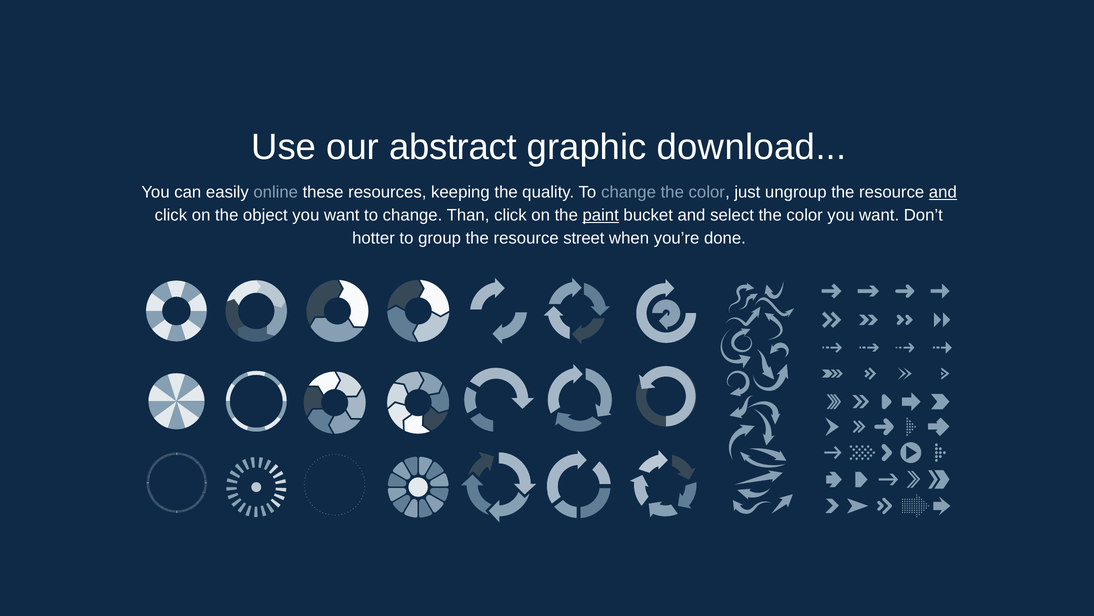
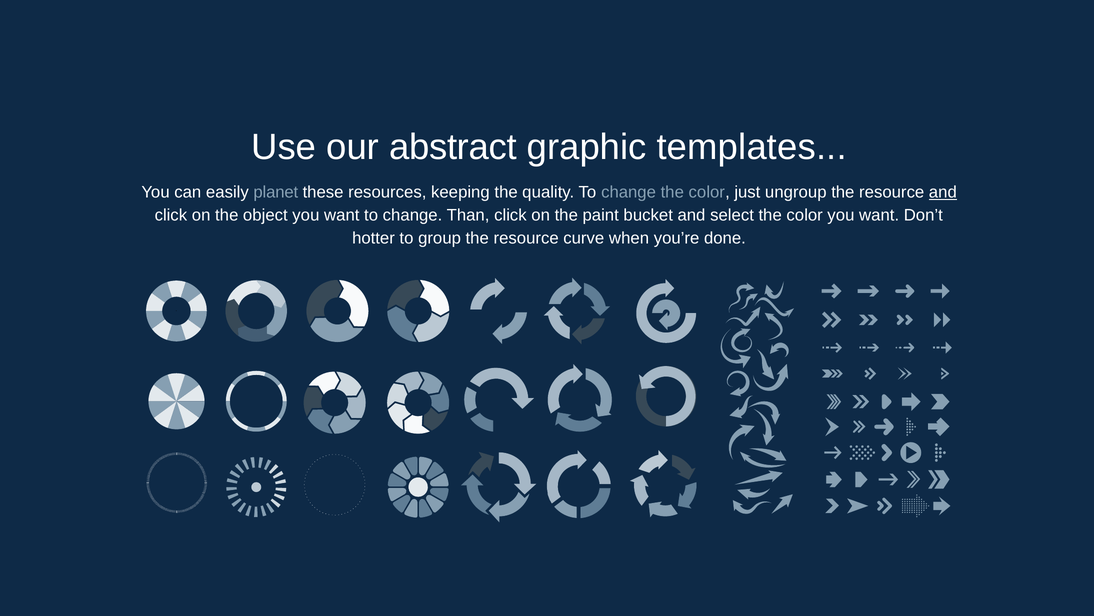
download: download -> templates (752, 147)
online: online -> planet (276, 192)
paint underline: present -> none (601, 215)
street: street -> curve (584, 238)
